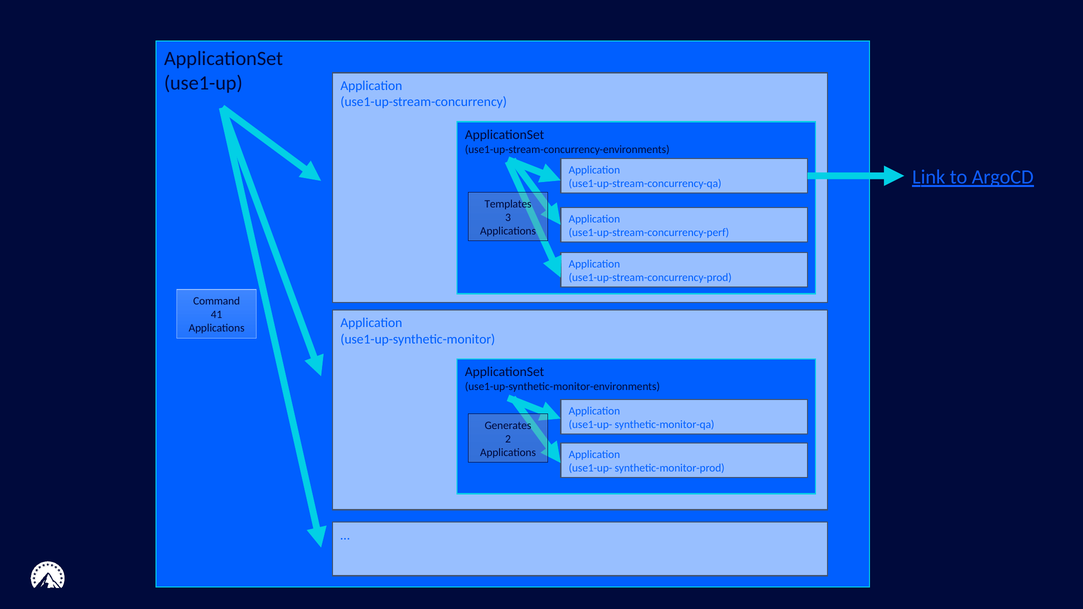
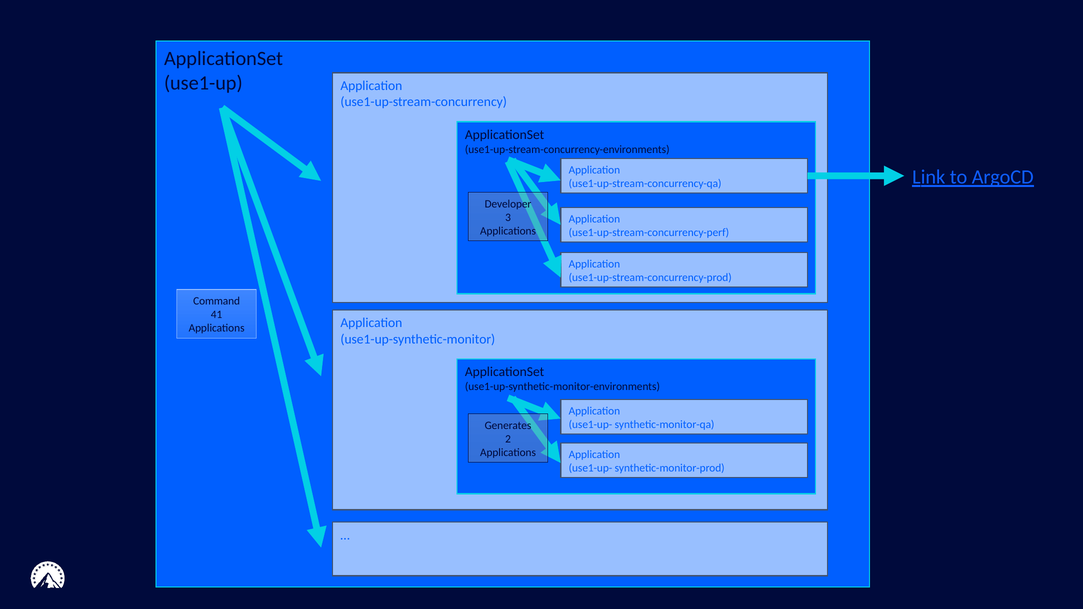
Templates: Templates -> Developer (508, 204)
